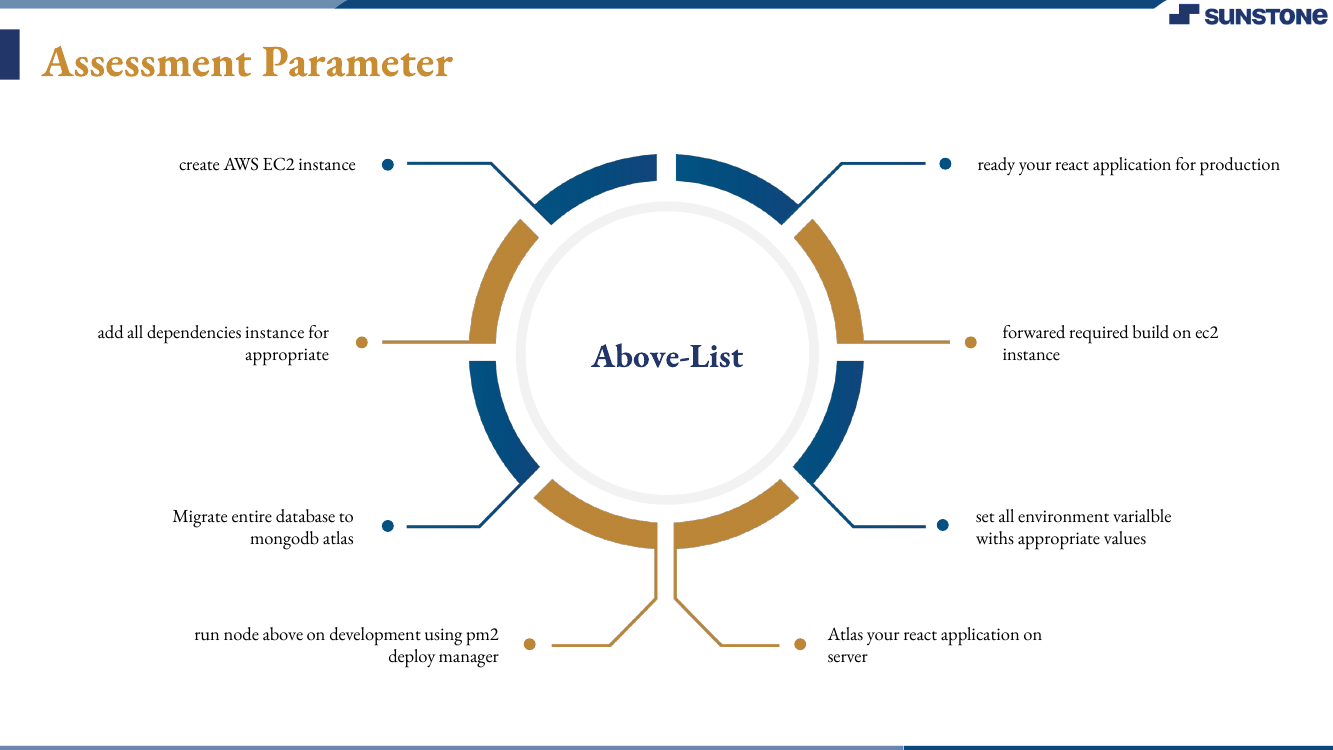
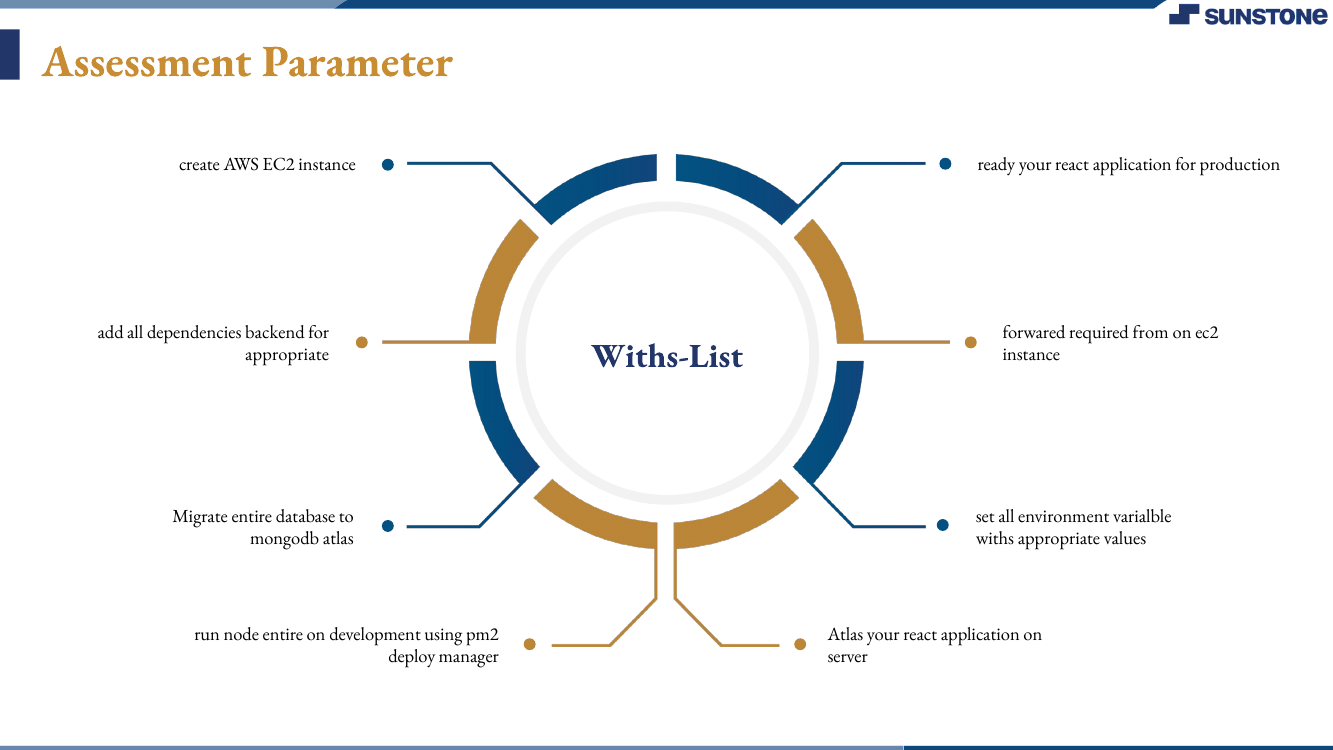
dependencies instance: instance -> backend (275, 333)
build: build -> from (1151, 333)
Above-List: Above-List -> Withs-List (667, 356)
node above: above -> entire (283, 634)
